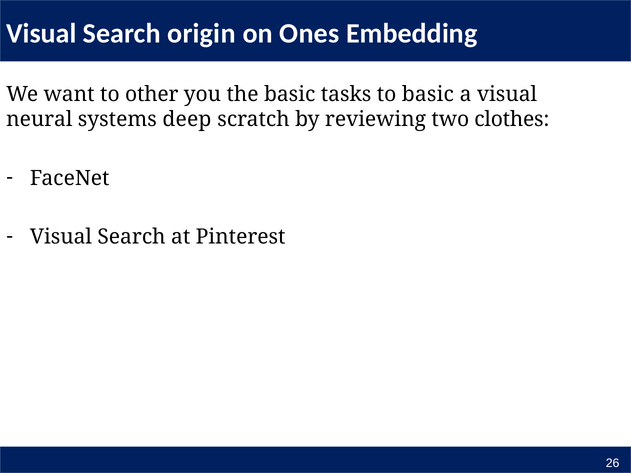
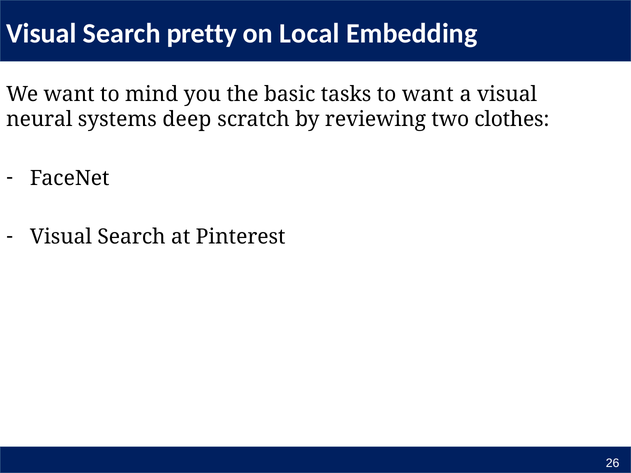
origin: origin -> pretty (202, 33)
Ones: Ones -> Local (309, 33)
other: other -> mind (152, 94)
to basic: basic -> want (428, 94)
